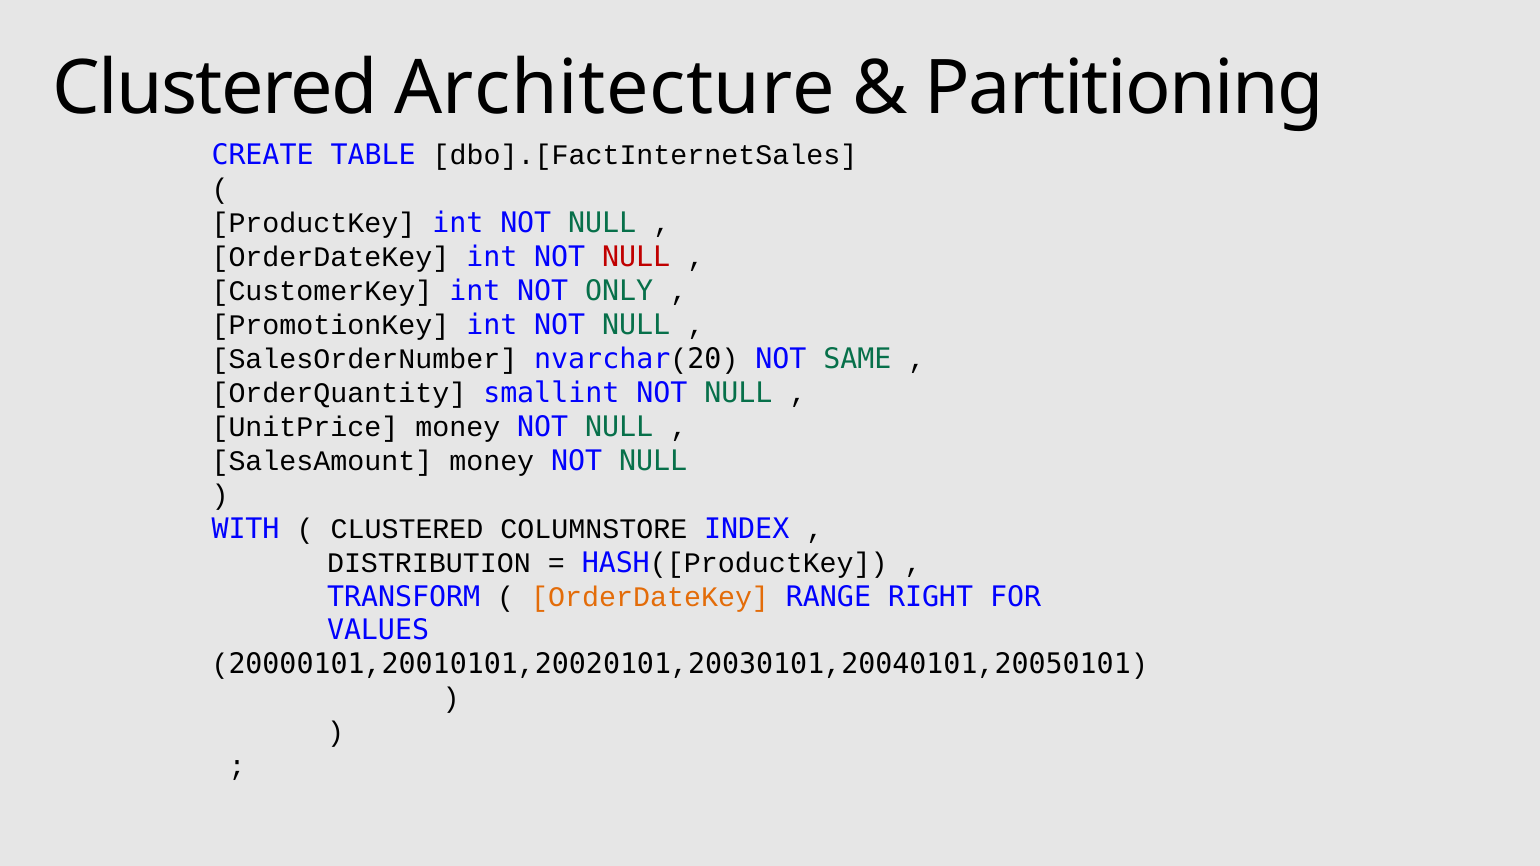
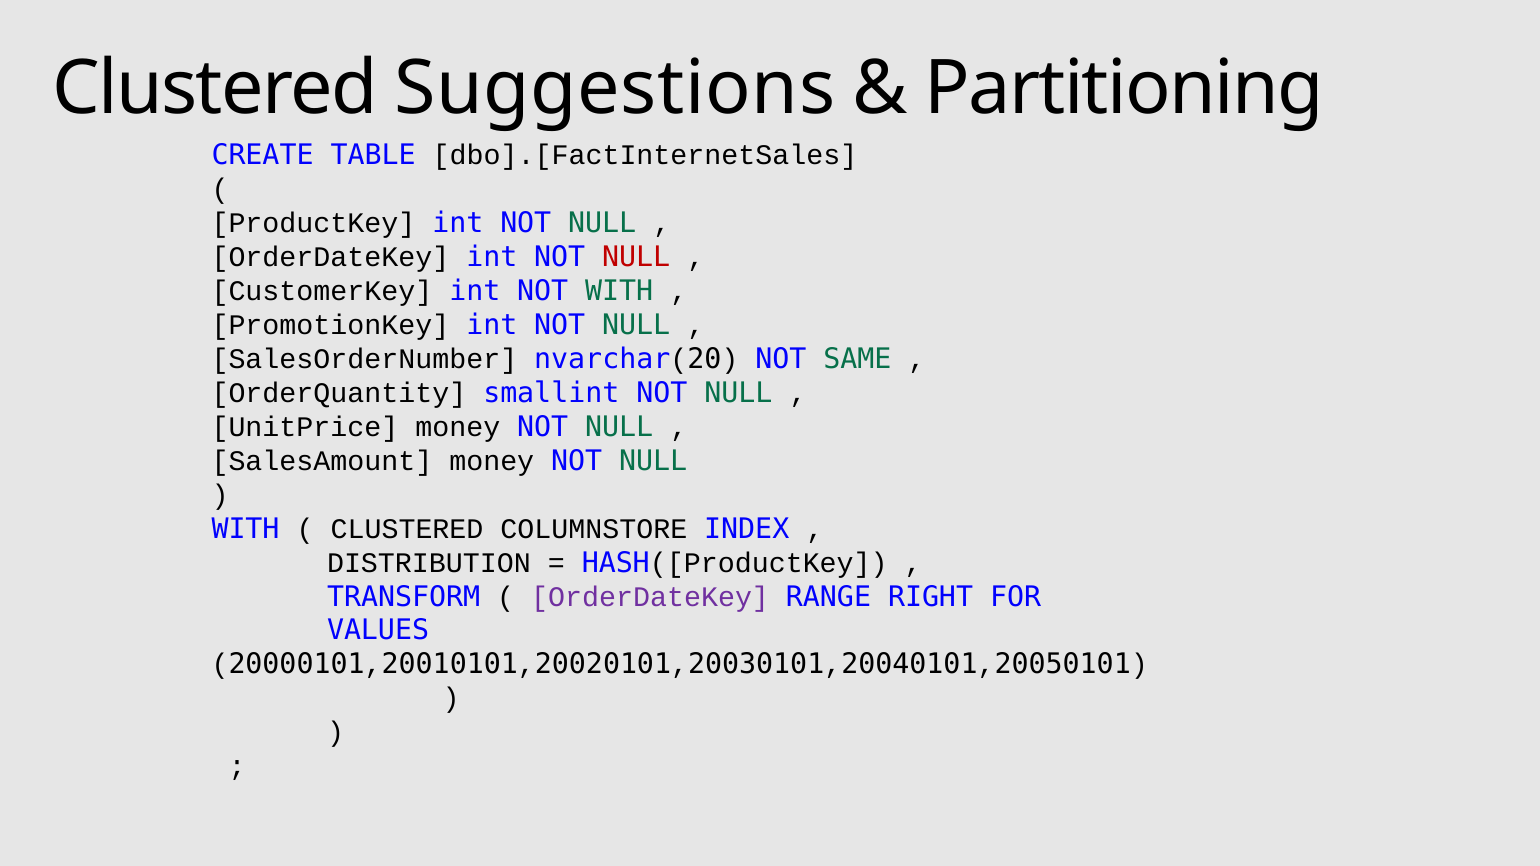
Architecture: Architecture -> Suggestions (615, 88)
NOT ONLY: ONLY -> WITH (619, 291)
OrderDateKey colour: orange -> purple (650, 597)
